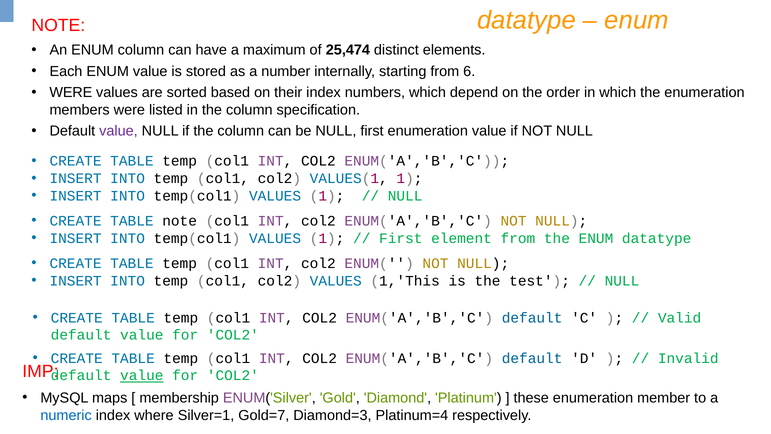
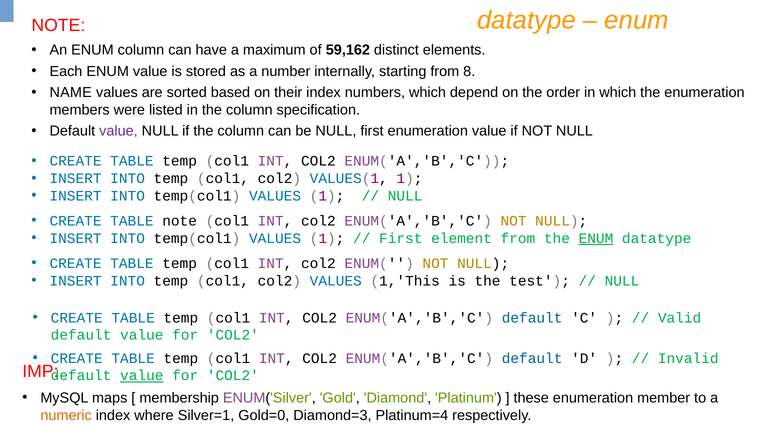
25,474: 25,474 -> 59,162 (348, 50)
6: 6 -> 8 (469, 71)
WERE: WERE -> NAME (71, 92)
ENUM underline: none -> present (596, 238)
numeric colour: blue -> orange (66, 415)
Gold=7: Gold=7 -> Gold=0 (264, 415)
